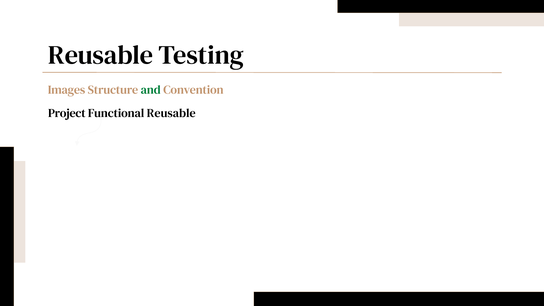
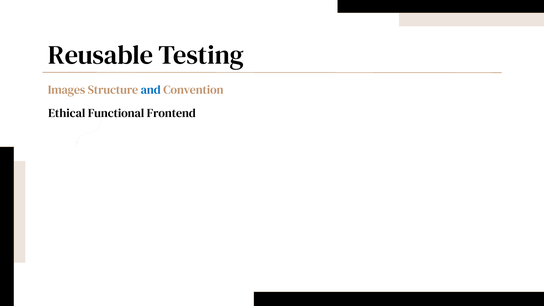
and colour: green -> blue (151, 90)
Project: Project -> Ethical (67, 113)
Functional Reusable: Reusable -> Frontend (171, 113)
